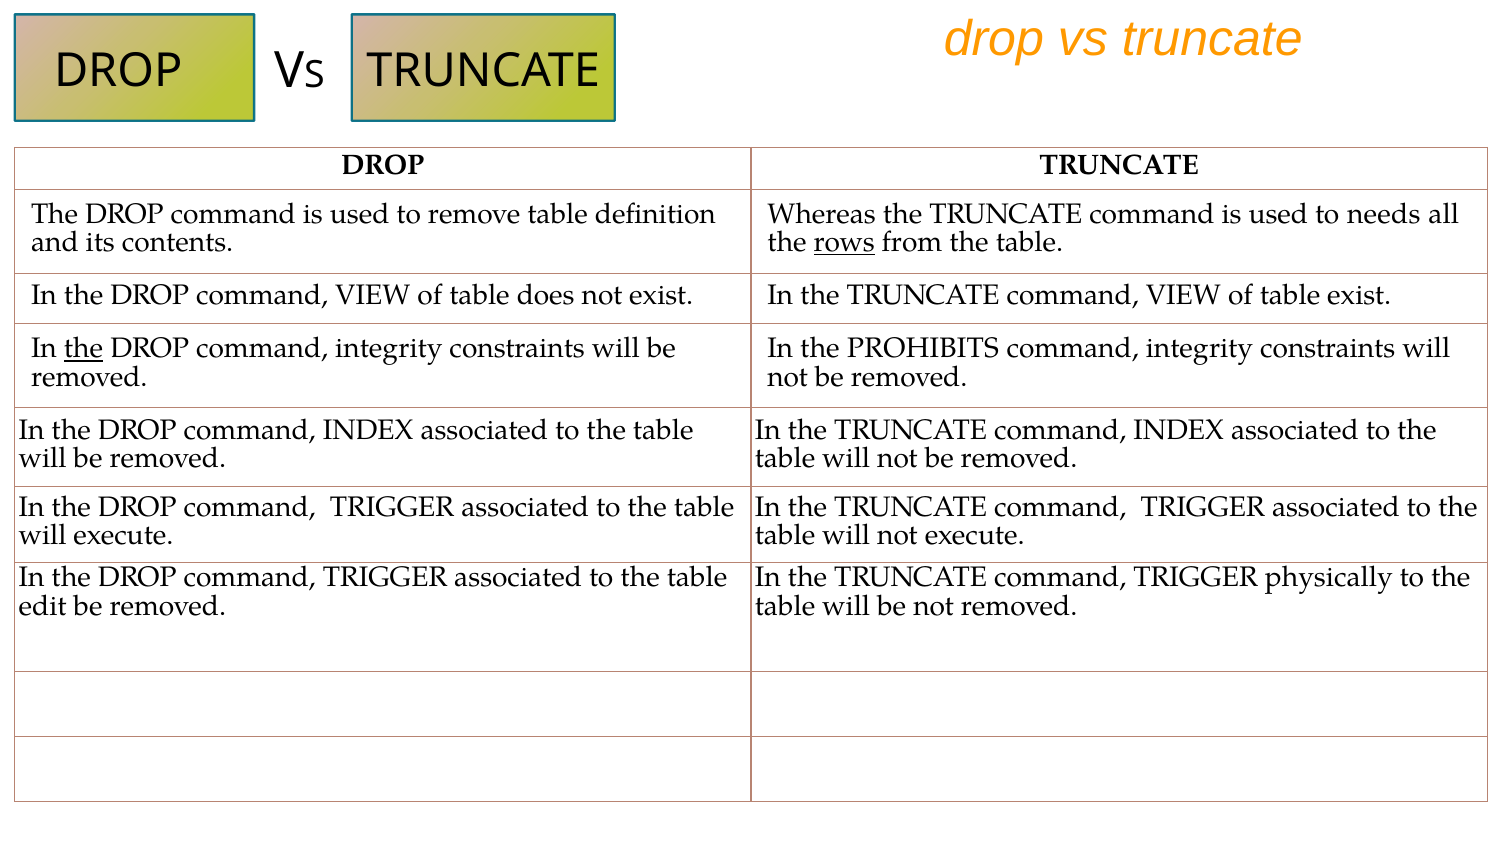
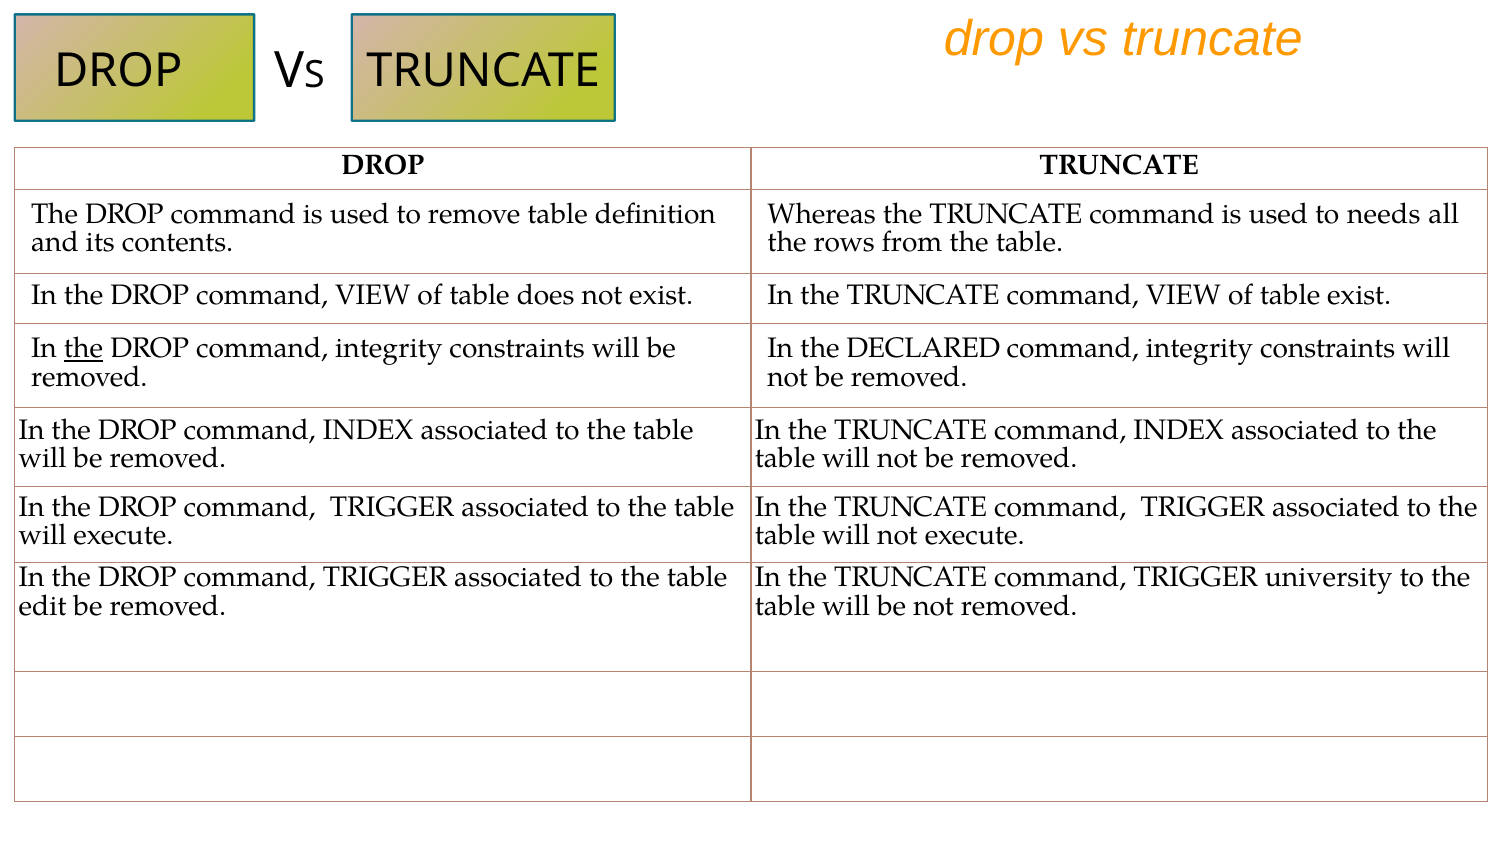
rows underline: present -> none (844, 242)
PROHIBITS: PROHIBITS -> DECLARED (923, 349)
physically: physically -> university (1329, 577)
